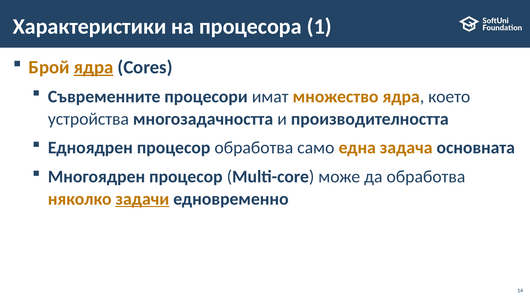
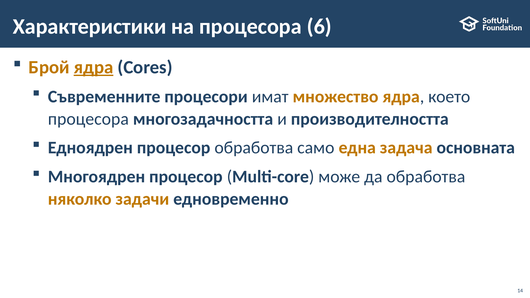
1: 1 -> 6 (319, 27)
устройства: устройства -> процесора (88, 119)
задачи underline: present -> none (142, 199)
